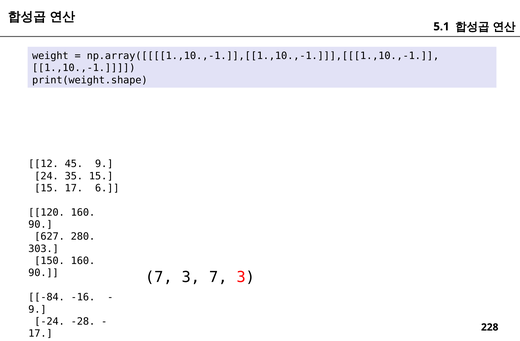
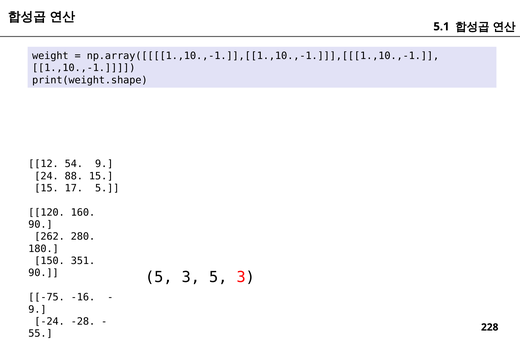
45: 45 -> 54 (74, 164)
35: 35 -> 88 (74, 176)
17 6: 6 -> 5 (107, 188)
627: 627 -> 262 (50, 237)
303: 303 -> 180 (43, 249)
150 160: 160 -> 351 (83, 261)
7: 7 -> 5 (159, 277)
3 7: 7 -> 5 (218, 277)
-84: -84 -> -75 (47, 298)
17: 17 -> 55 (40, 334)
